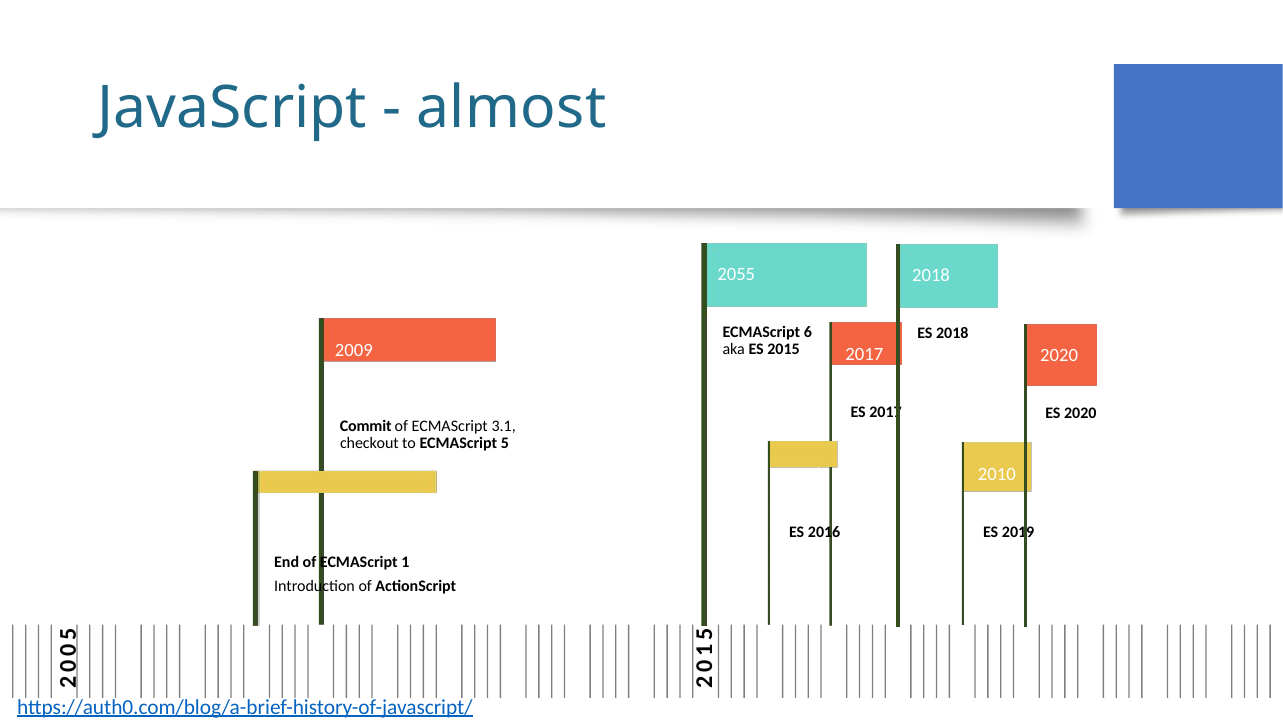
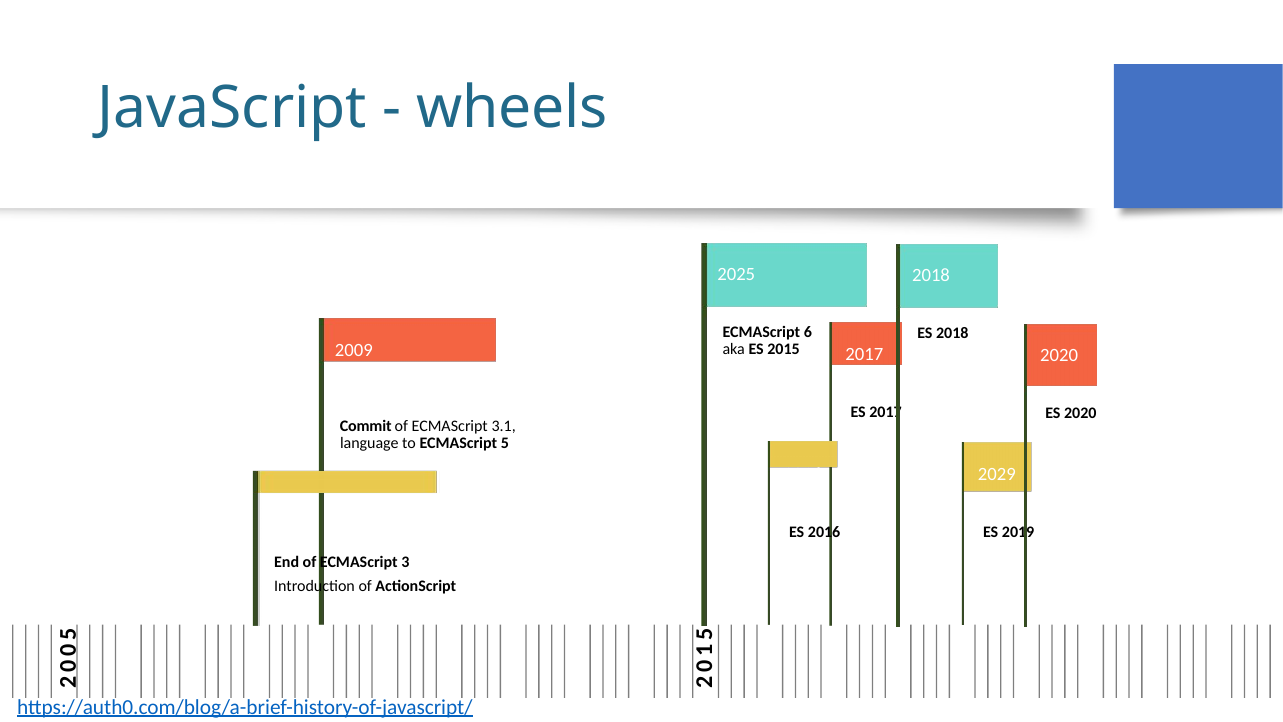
almost: almost -> wheels (512, 108)
2055: 2055 -> 2025 (736, 274)
checkout: checkout -> language (369, 443)
2010: 2010 -> 2029 (997, 474)
ECMAScript 1: 1 -> 3 (405, 562)
